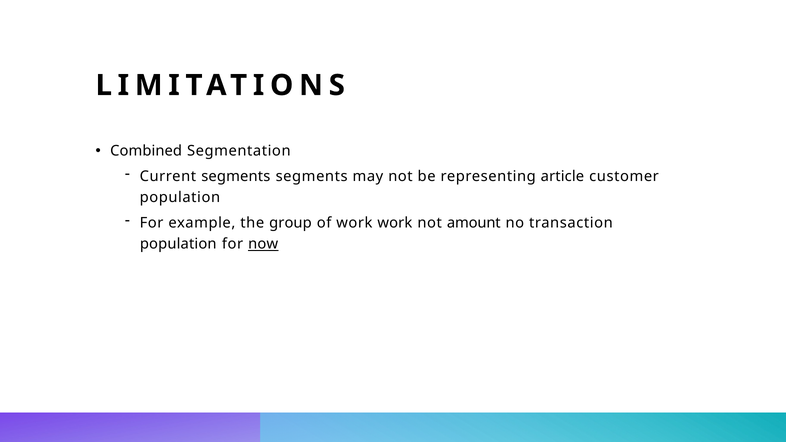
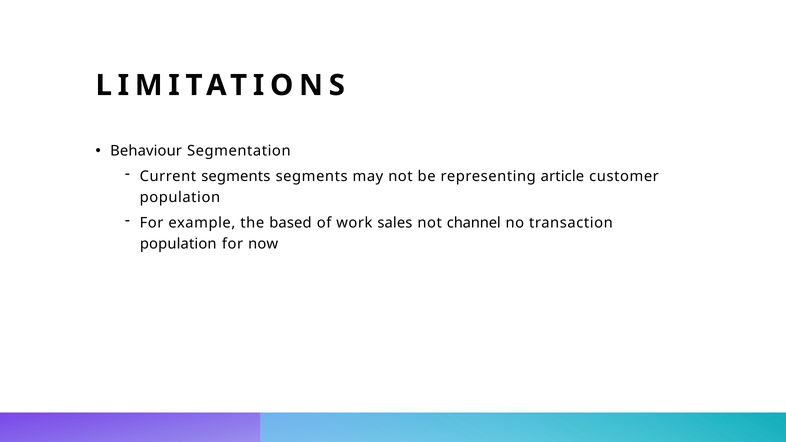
Combined: Combined -> Behaviour (146, 151)
group: group -> based (290, 223)
work work: work -> sales (395, 223)
amount: amount -> channel (474, 223)
now underline: present -> none (263, 244)
